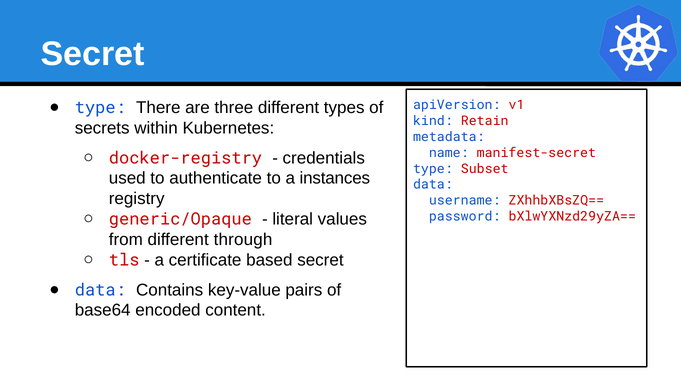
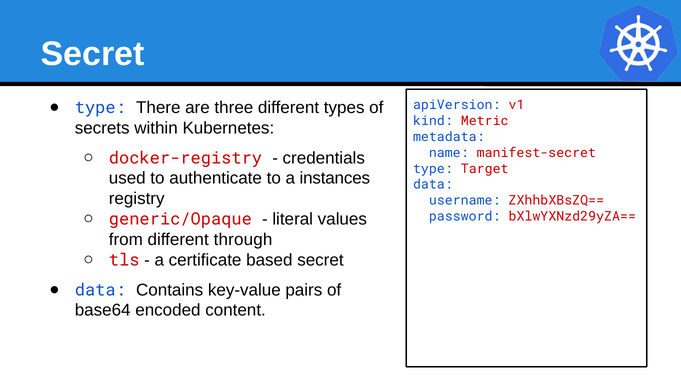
Retain: Retain -> Metric (485, 121)
Subset: Subset -> Target (485, 169)
